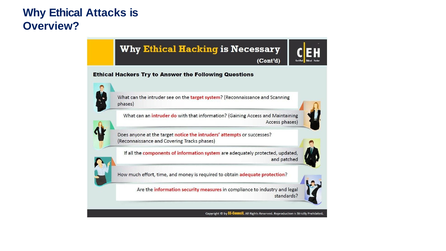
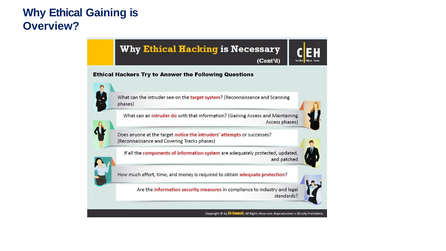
Attacks: Attacks -> Gaining (106, 13)
